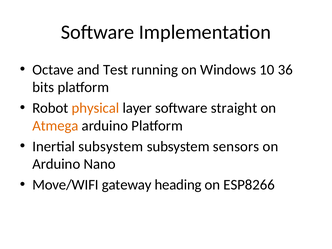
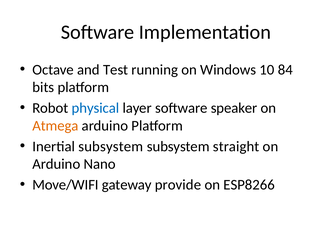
36: 36 -> 84 (285, 70)
physical colour: orange -> blue (95, 108)
straight: straight -> speaker (234, 108)
sensors: sensors -> straight (236, 146)
heading: heading -> provide (178, 185)
